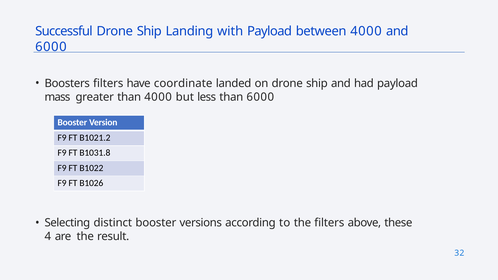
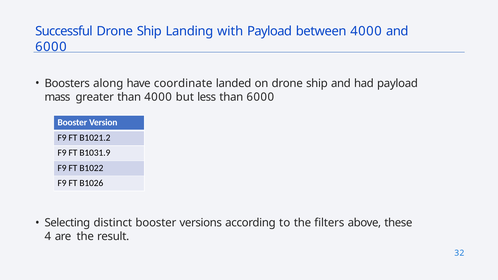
Boosters filters: filters -> along (108, 83)
B1031.8: B1031.8 -> B1031.9 (95, 153)
